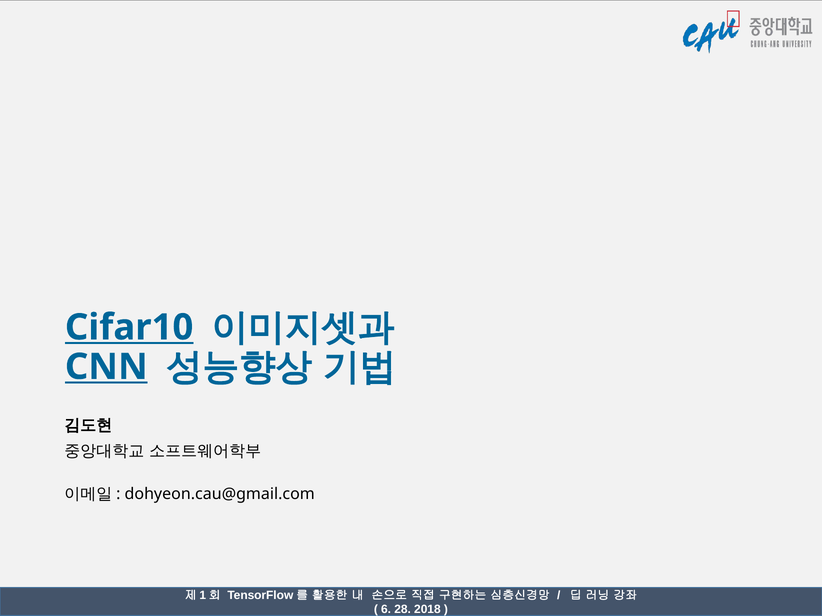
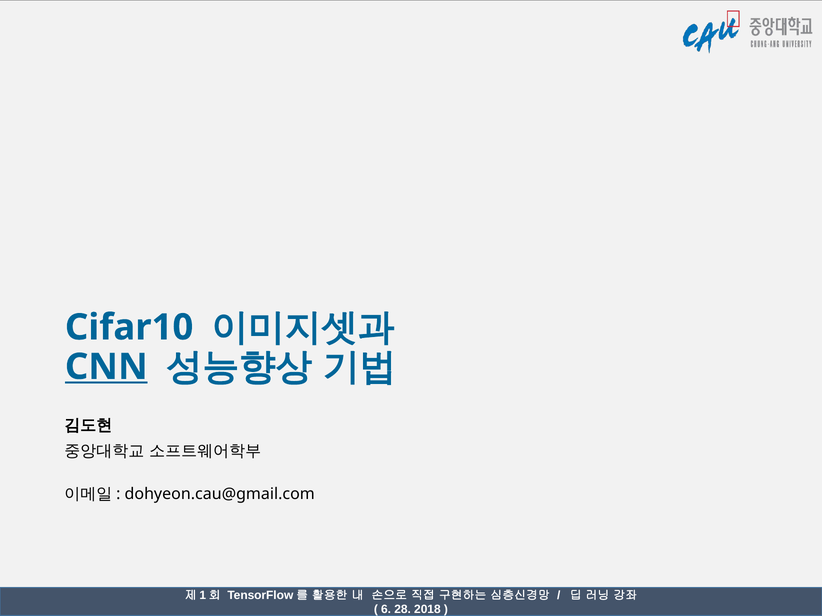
Cifar10 underline: present -> none (129, 328)
